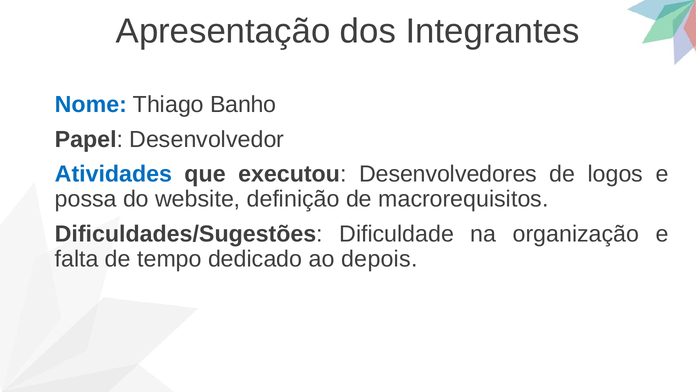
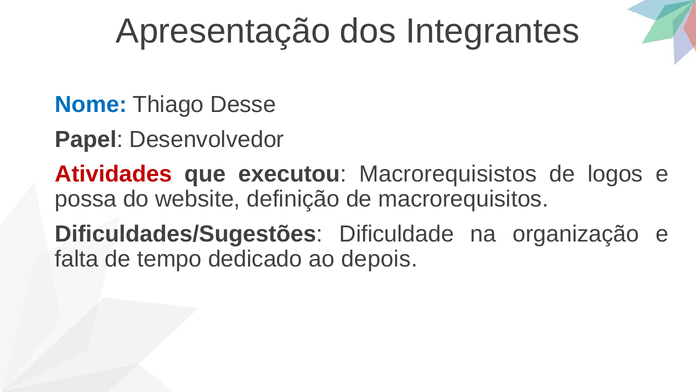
Banho: Banho -> Desse (243, 105)
Atividades colour: blue -> red (113, 174)
Desenvolvedores: Desenvolvedores -> Macrorequisistos (448, 174)
